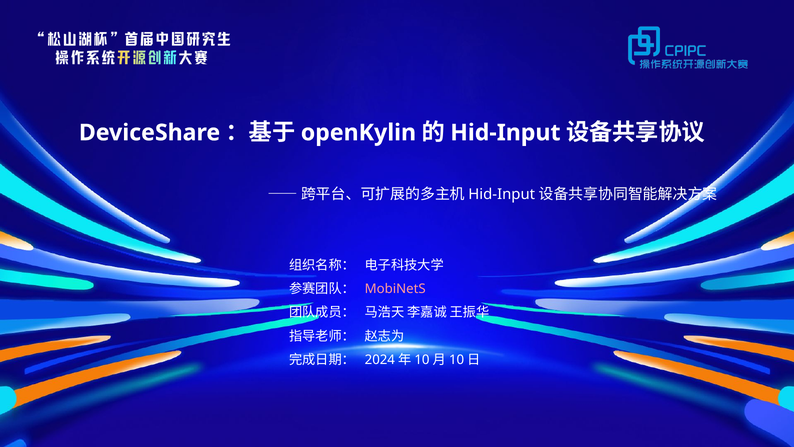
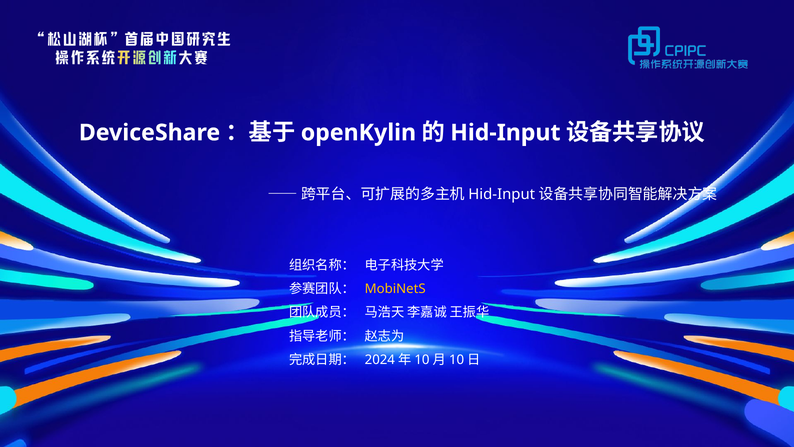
MobiNetS colour: pink -> yellow (395, 289)
